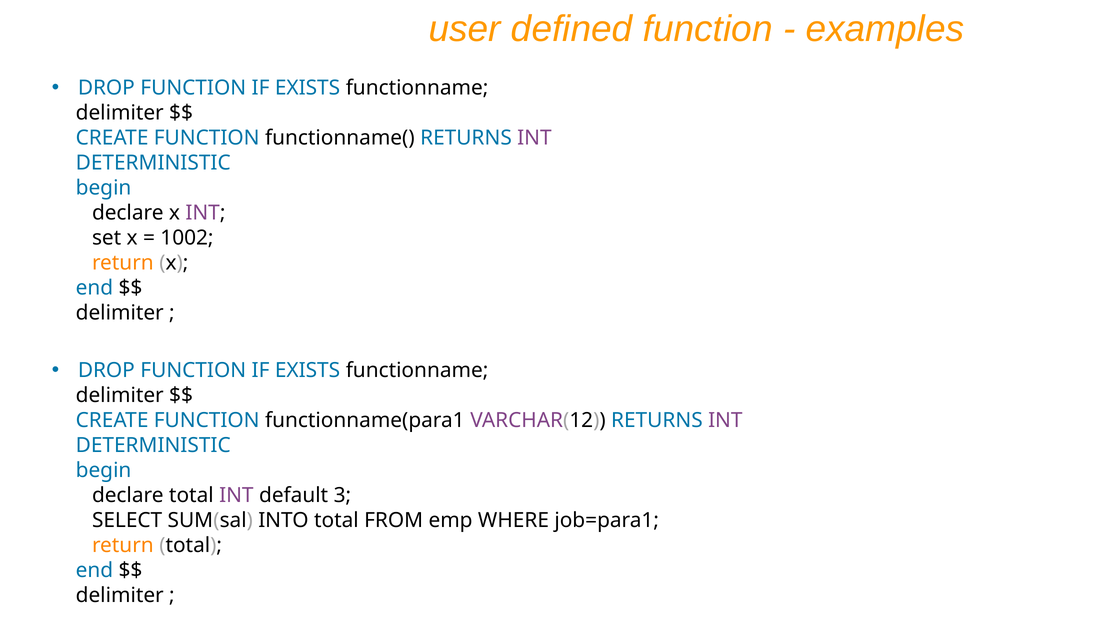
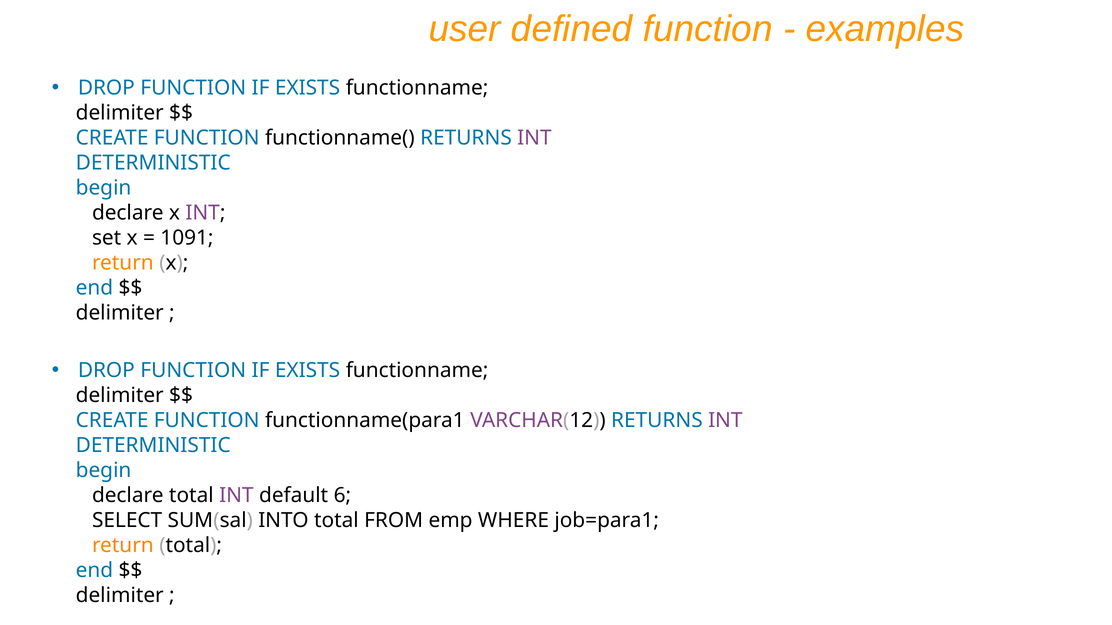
1002: 1002 -> 1091 (187, 238)
3: 3 -> 6 (342, 496)
